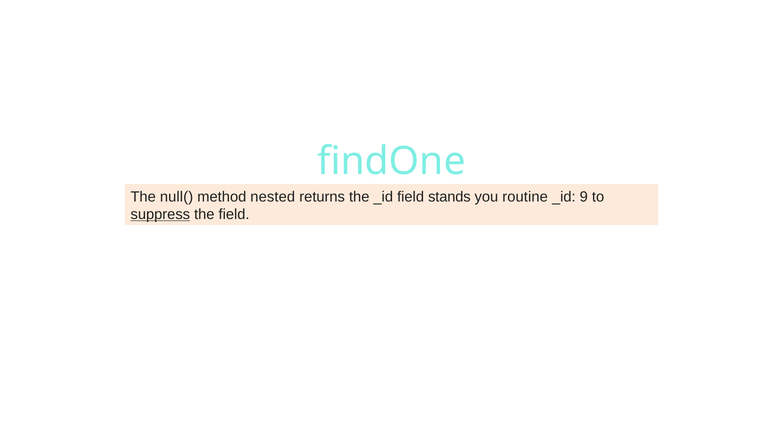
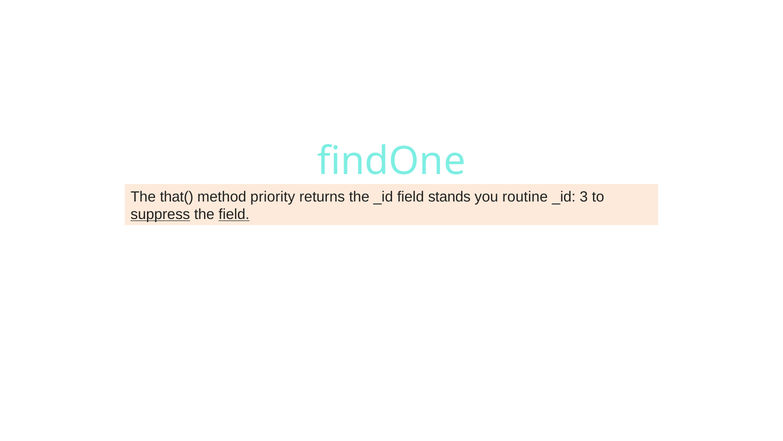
null(: null( -> that( (177, 197)
nested: nested -> priority (273, 197)
9: 9 -> 3 (584, 197)
field underline: none -> present (234, 214)
